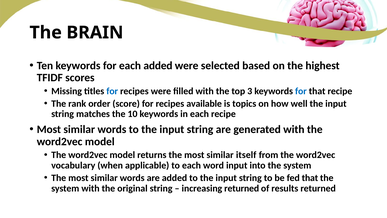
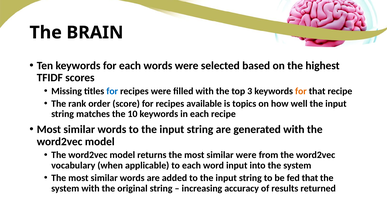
each added: added -> words (158, 65)
for colour: blue -> orange (301, 91)
similar itself: itself -> were (246, 155)
increasing returned: returned -> accuracy (242, 188)
